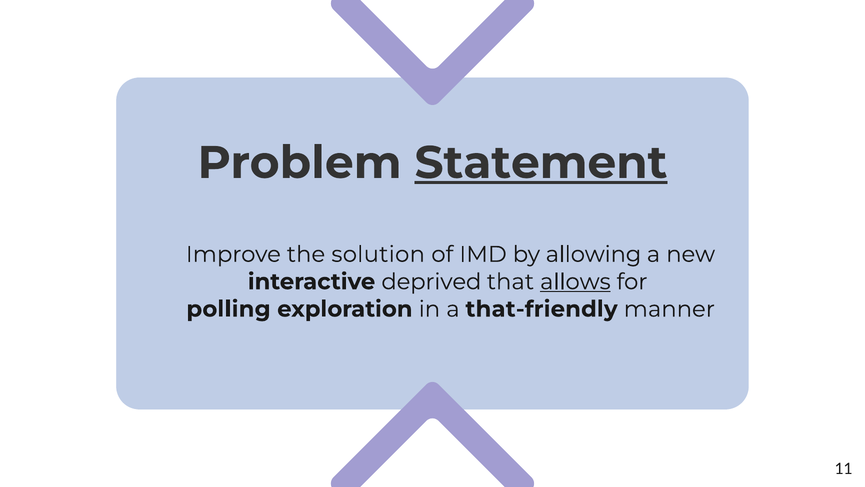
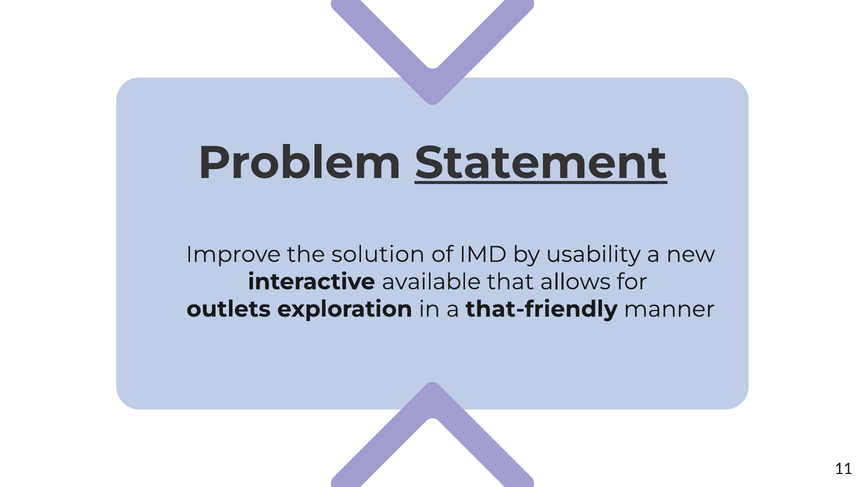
allowing: allowing -> usability (593, 254)
deprived: deprived -> available (431, 281)
allows underline: present -> none (575, 281)
polling: polling -> outlets (229, 309)
